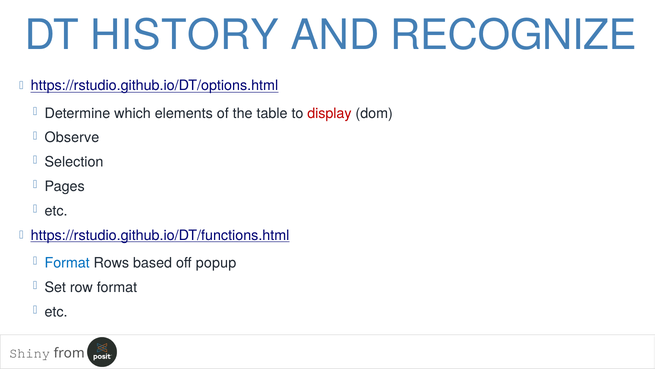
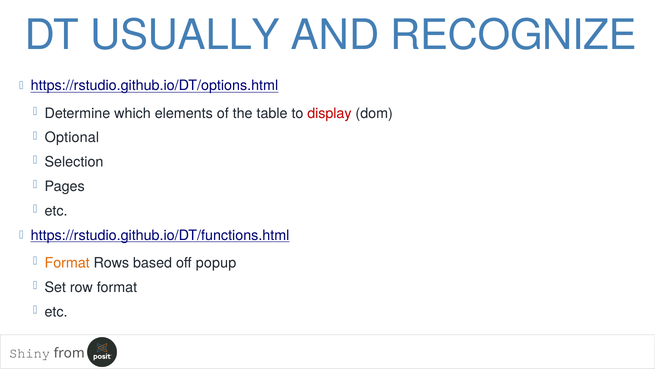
HISTORY: HISTORY -> USUALLY (185, 35)
Observe: Observe -> Optional (72, 138)
Format colour: blue -> orange (67, 263)
